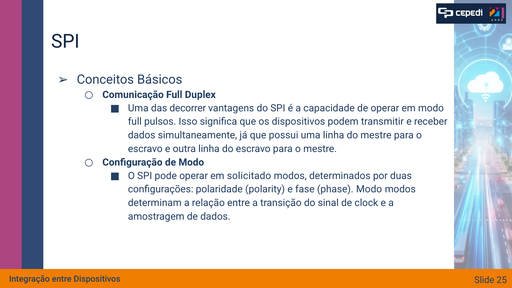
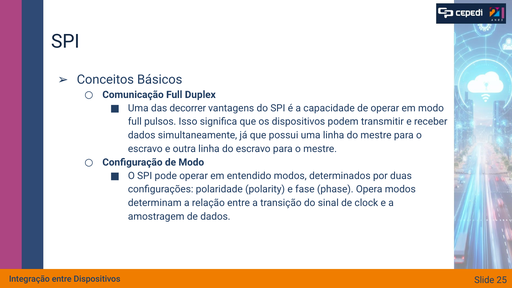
solicitado: solicitado -> entendido (249, 176)
phase Modo: Modo -> Opera (369, 189)
